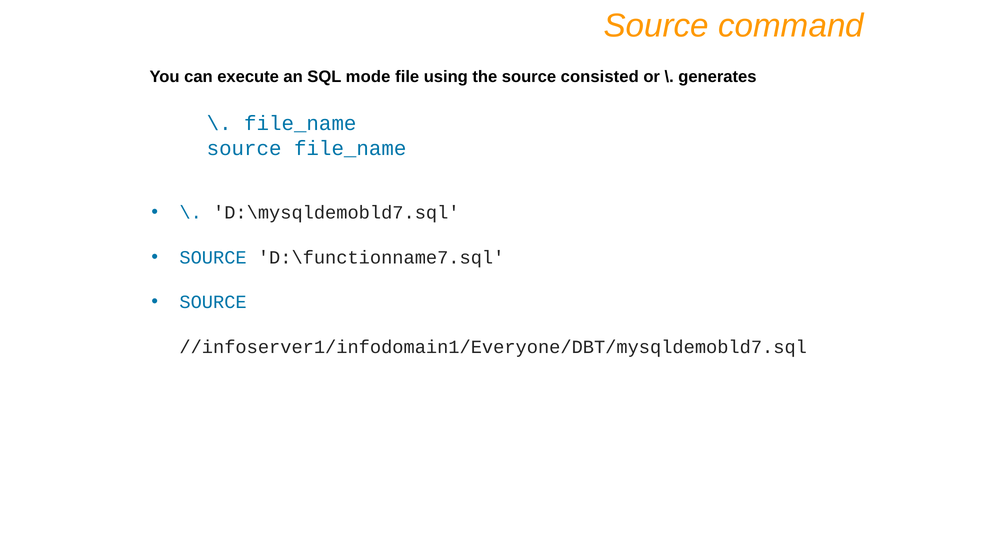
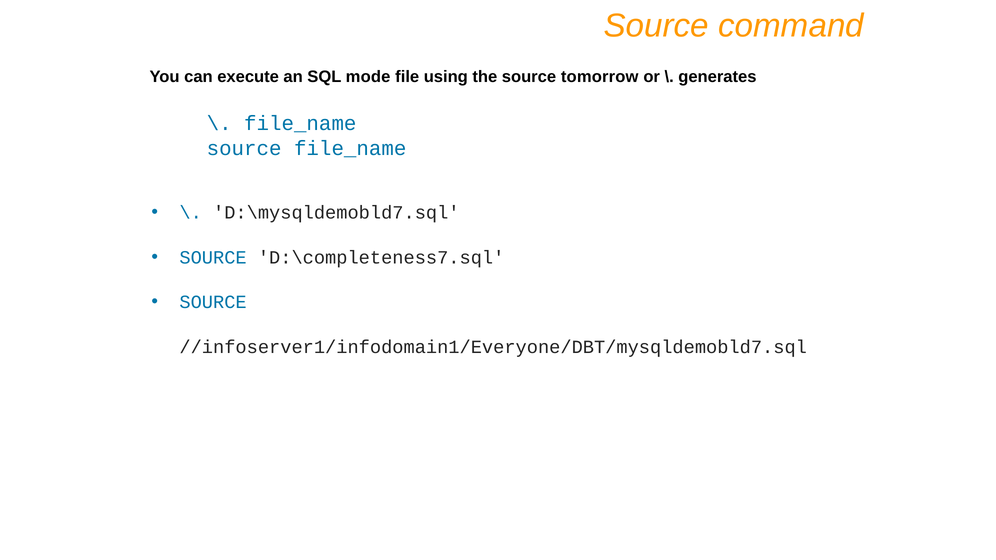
consisted: consisted -> tomorrow (600, 77)
D:\functionname7.sql: D:\functionname7.sql -> D:\completeness7.sql (381, 258)
